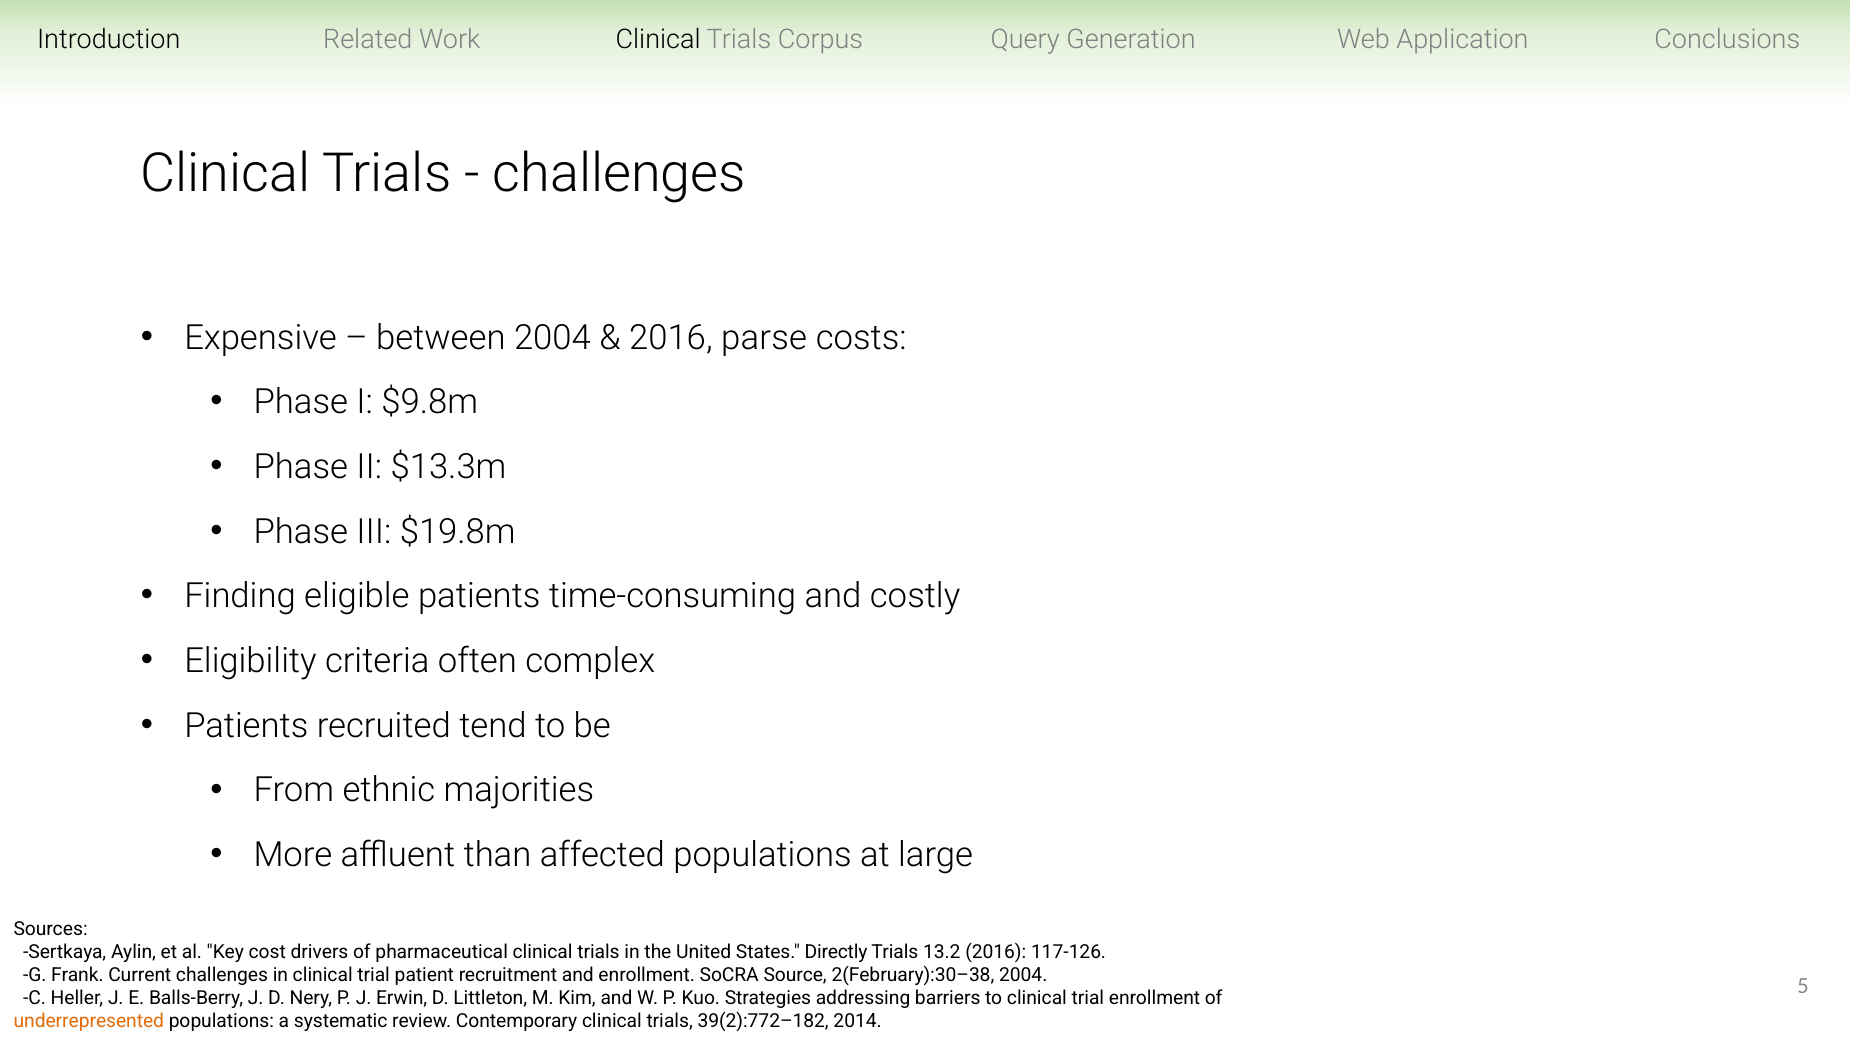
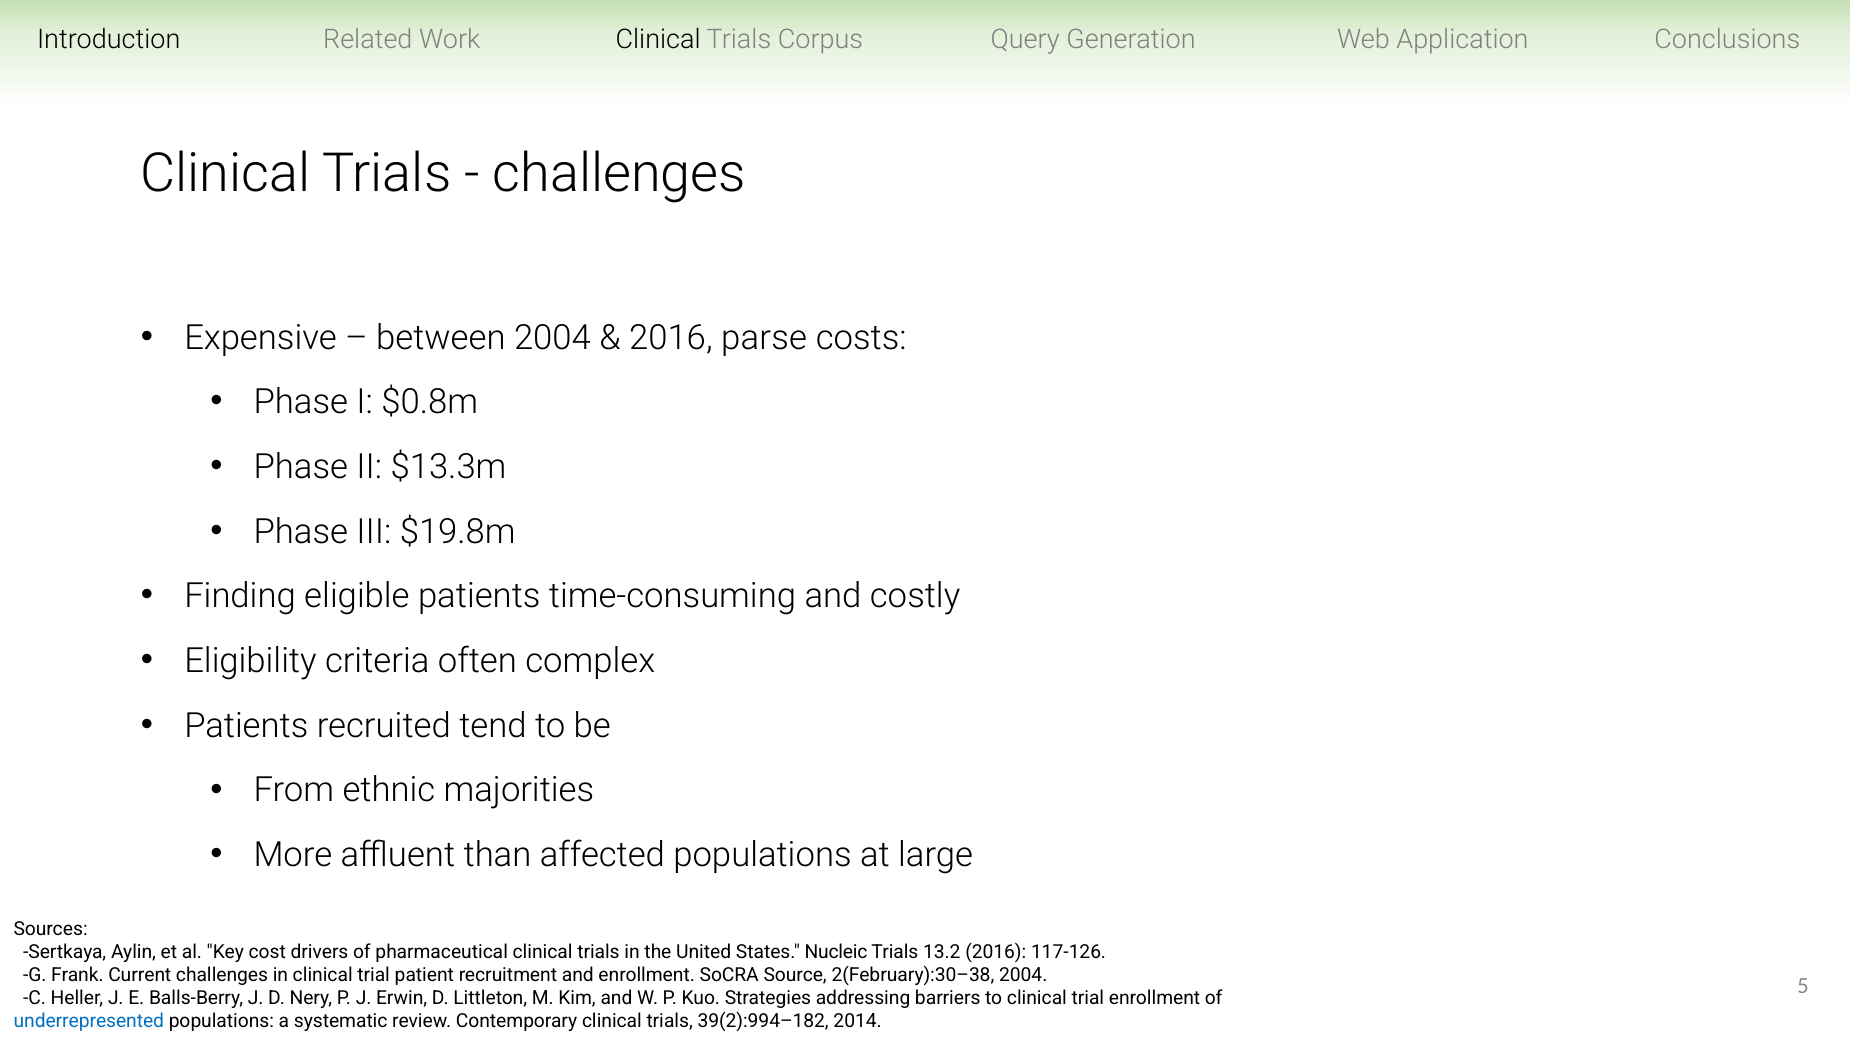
$9.8m: $9.8m -> $0.8m (430, 403)
Directly: Directly -> Nucleic (836, 953)
underrepresented colour: orange -> blue (89, 1022)
39(2):772–182: 39(2):772–182 -> 39(2):994–182 (763, 1022)
